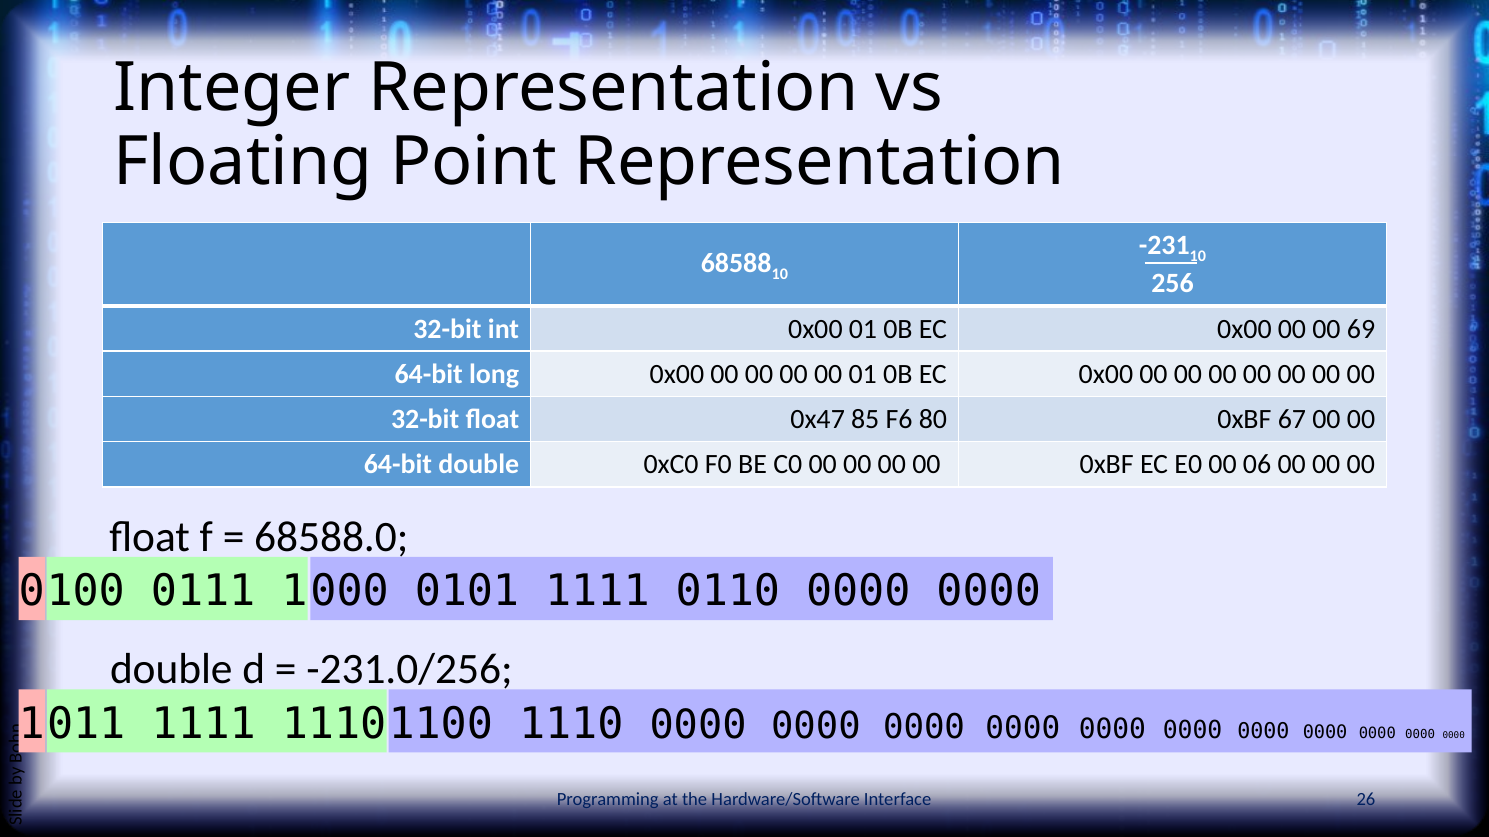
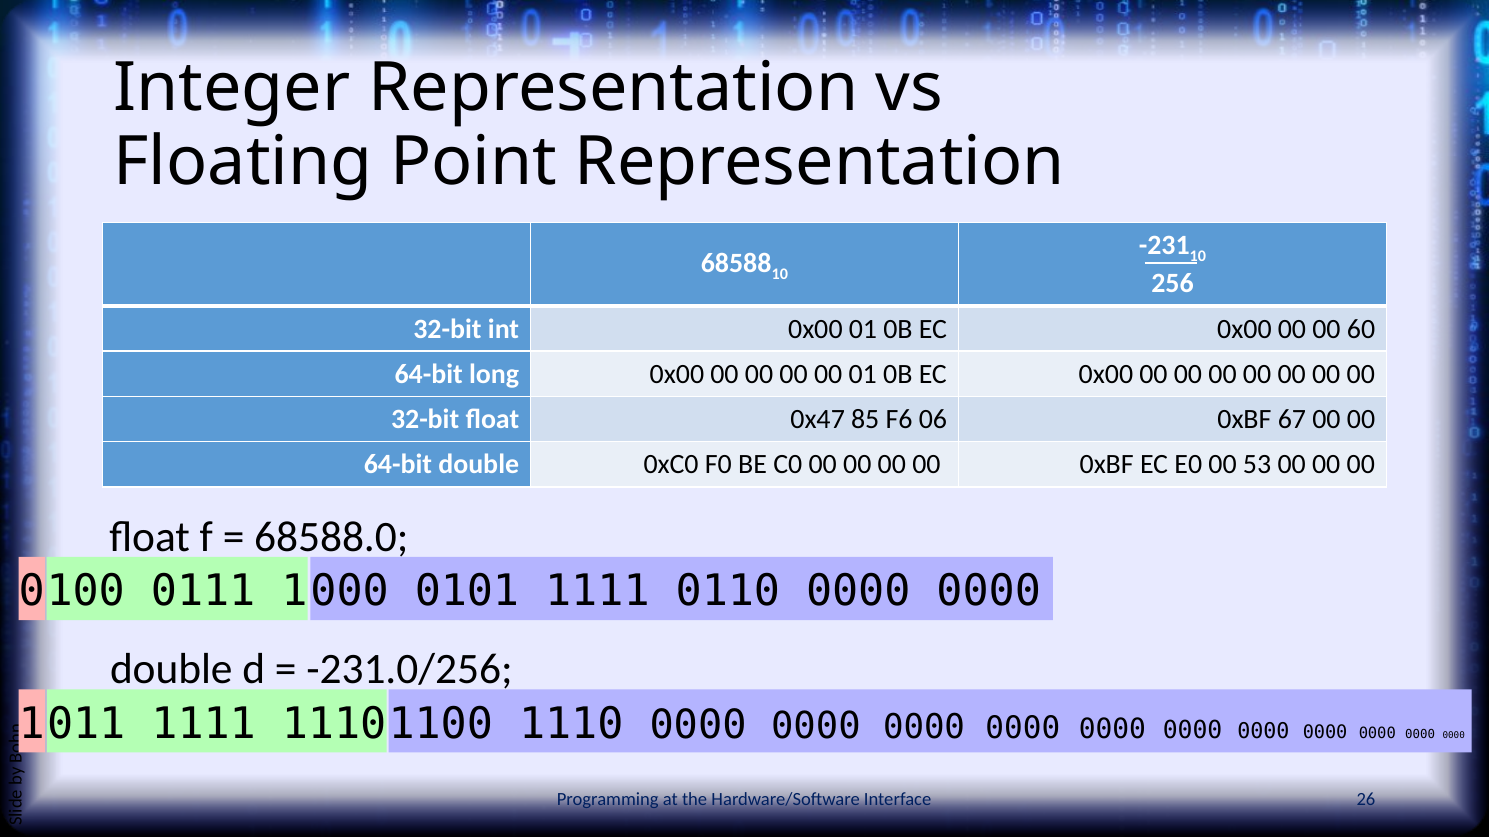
69: 69 -> 60 (1361, 329)
80: 80 -> 06 (933, 420)
06: 06 -> 53 (1257, 465)
